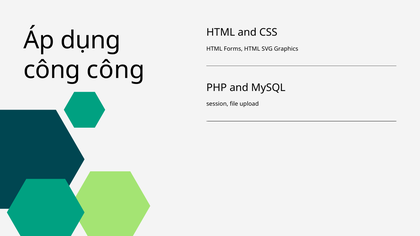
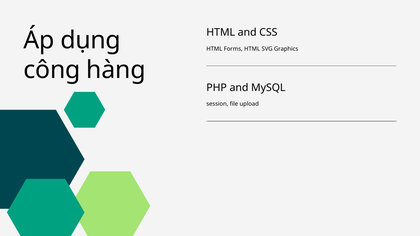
công công: công -> hàng (116, 70)
